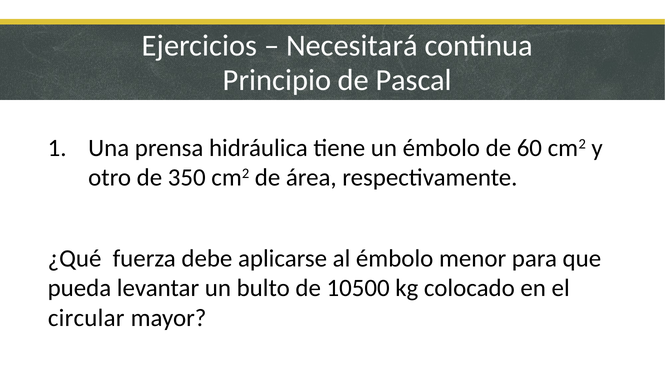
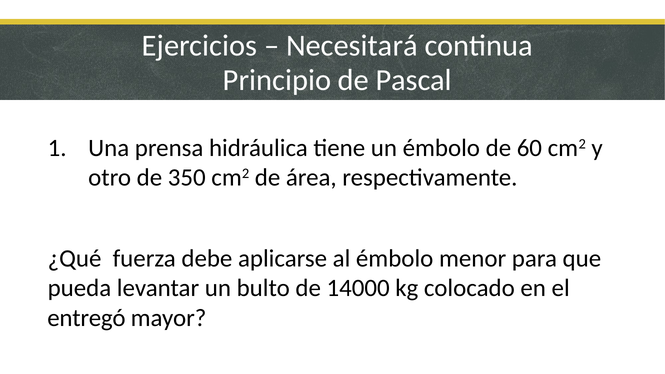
10500: 10500 -> 14000 (358, 288)
circular: circular -> entregó (86, 318)
